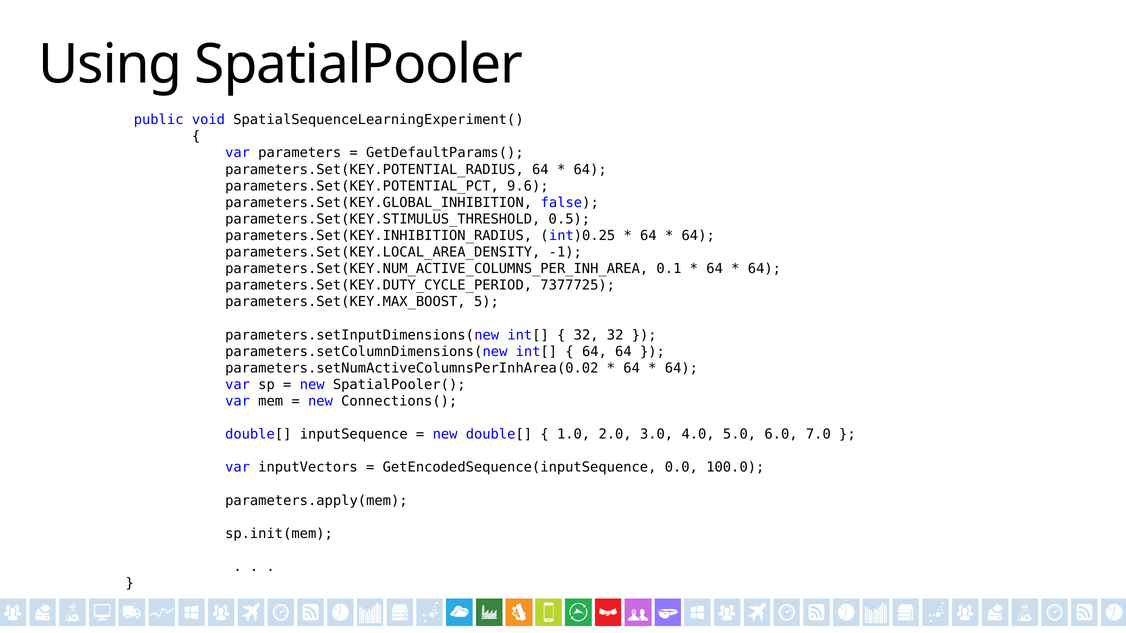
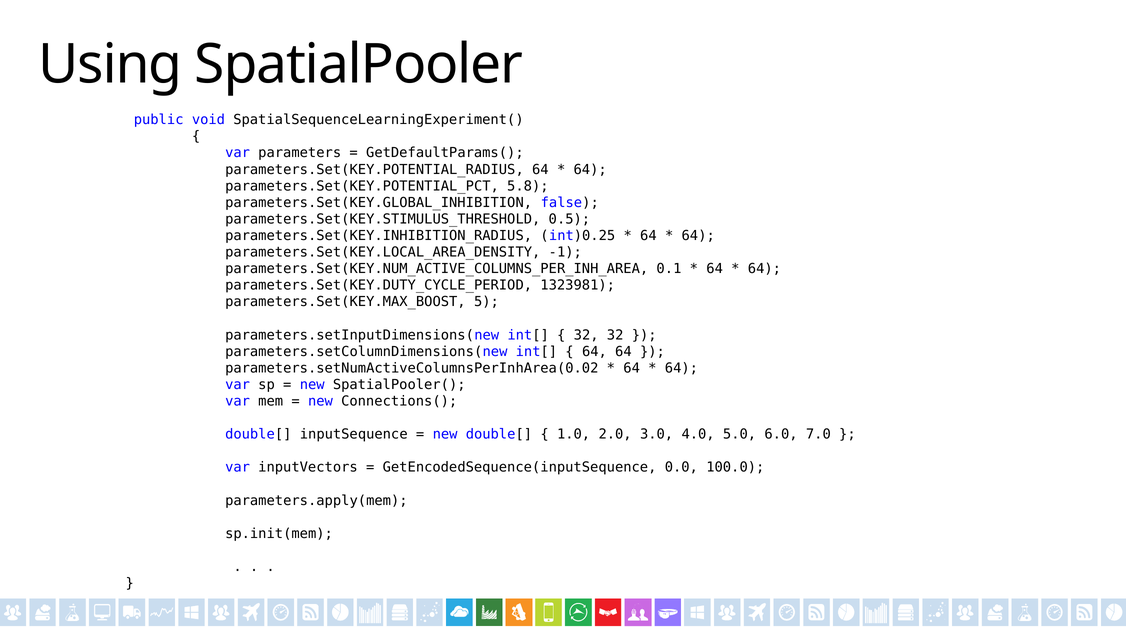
9.6: 9.6 -> 5.8 (528, 186)
7377725: 7377725 -> 1323981 (578, 285)
